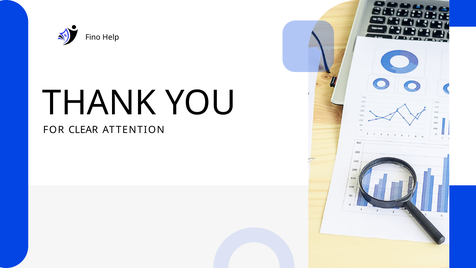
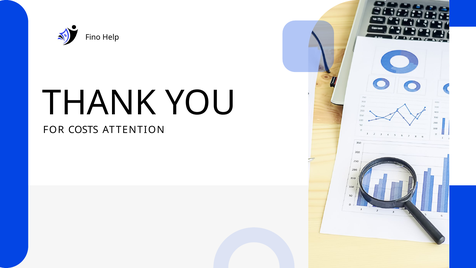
CLEAR: CLEAR -> COSTS (83, 130)
